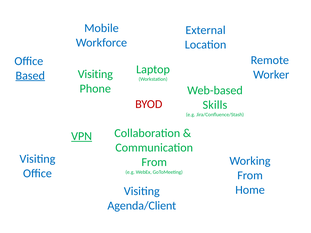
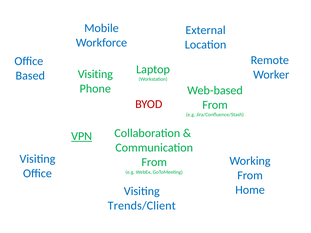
Based underline: present -> none (30, 76)
Skills: Skills -> From (215, 105)
Agenda/Client: Agenda/Client -> Trends/Client (142, 206)
